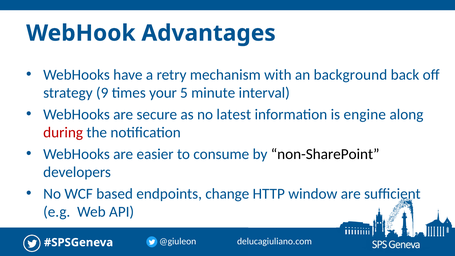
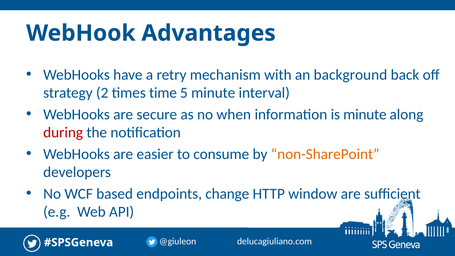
9: 9 -> 2 (102, 93)
your: your -> time (163, 93)
latest: latest -> when (234, 114)
is engine: engine -> minute (365, 114)
non-SharePoint colour: black -> orange (325, 154)
